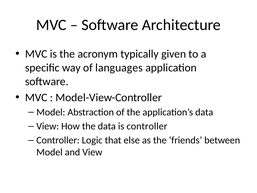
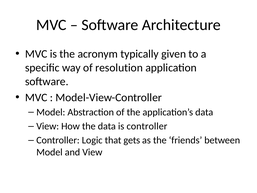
languages: languages -> resolution (119, 68)
else: else -> gets (132, 140)
